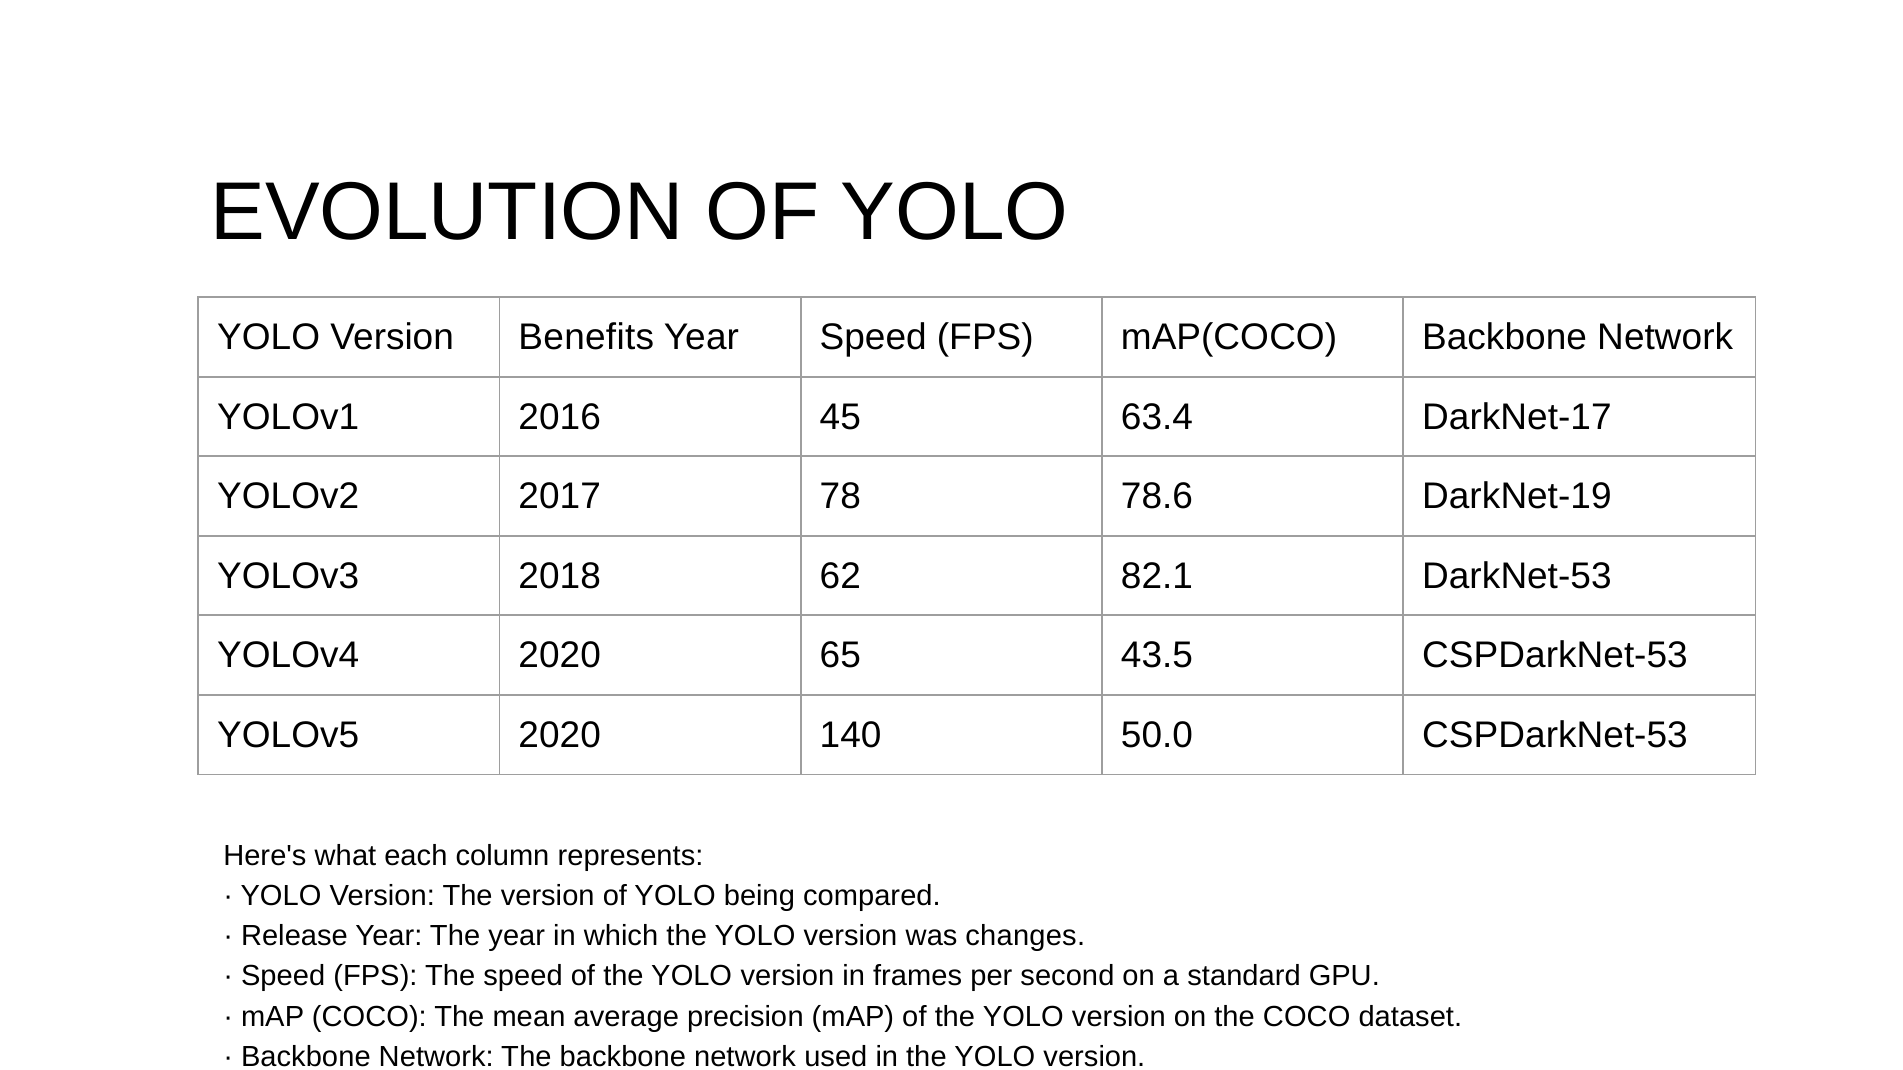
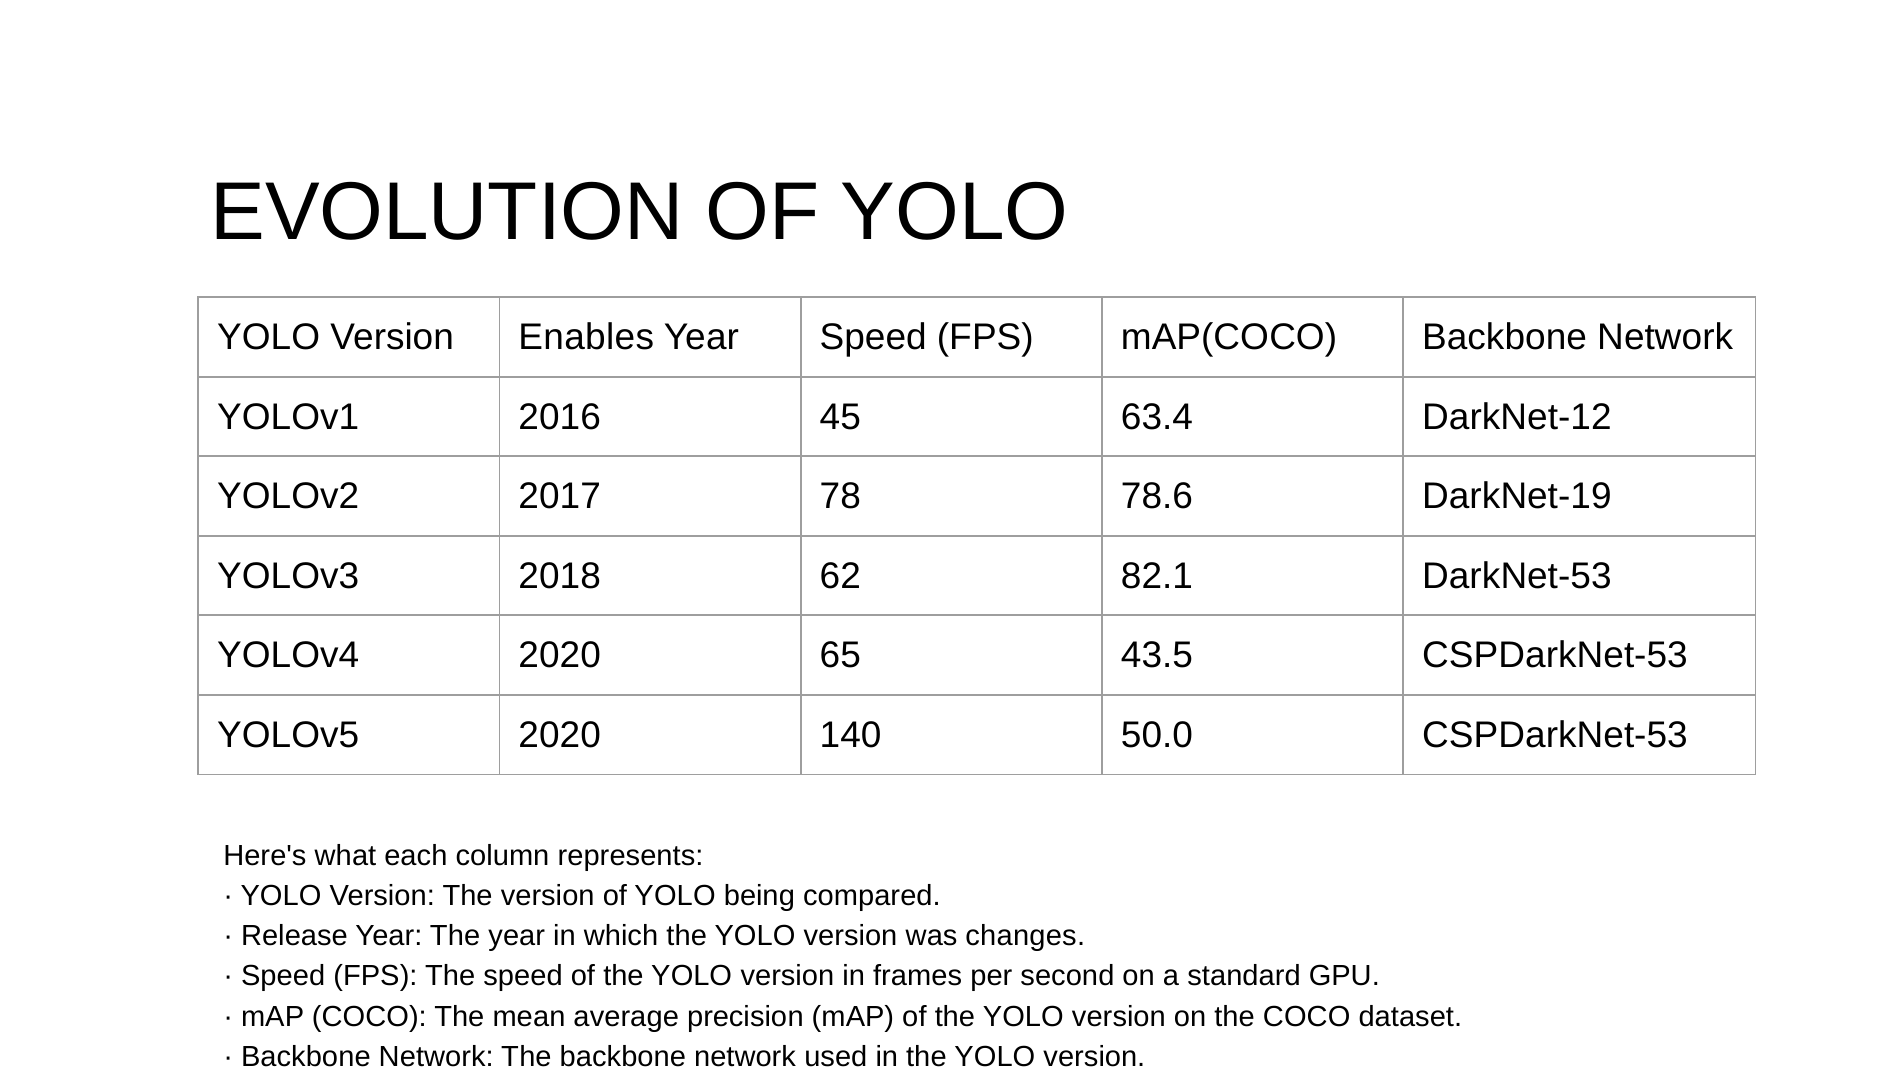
Benefits: Benefits -> Enables (586, 338)
DarkNet-17: DarkNet-17 -> DarkNet-12 (1517, 417)
